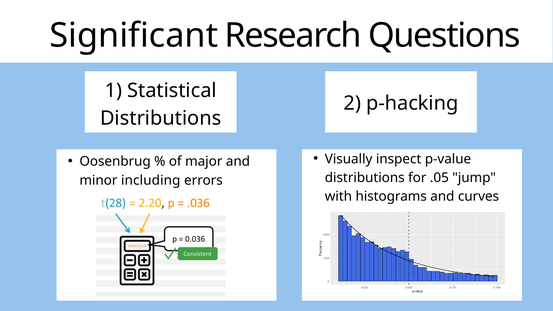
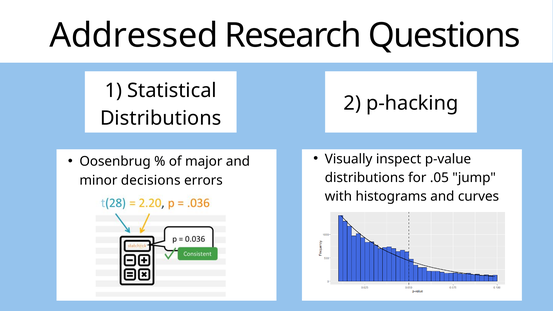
Significant: Significant -> Addressed (134, 36)
including: including -> decisions (151, 180)
